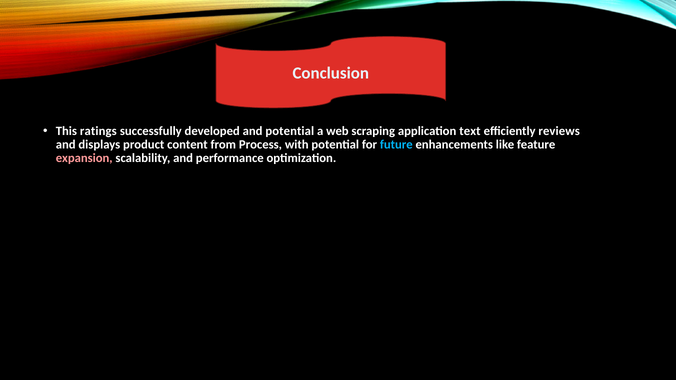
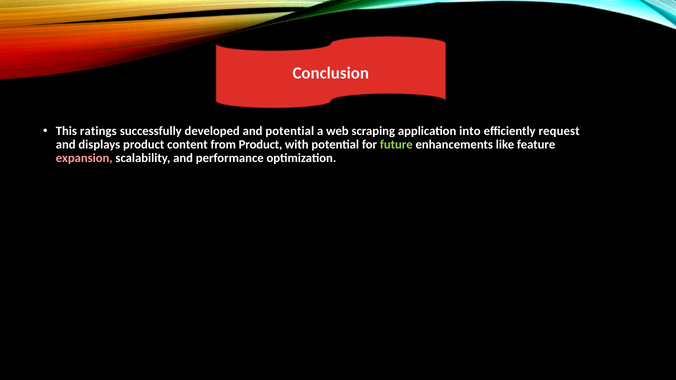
text: text -> into (470, 131)
reviews: reviews -> request (559, 131)
from Process: Process -> Product (261, 145)
future colour: light blue -> light green (396, 145)
